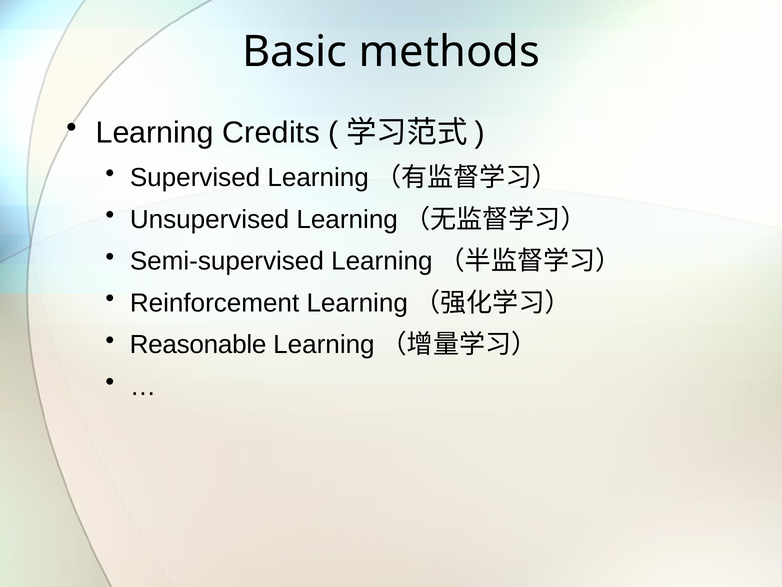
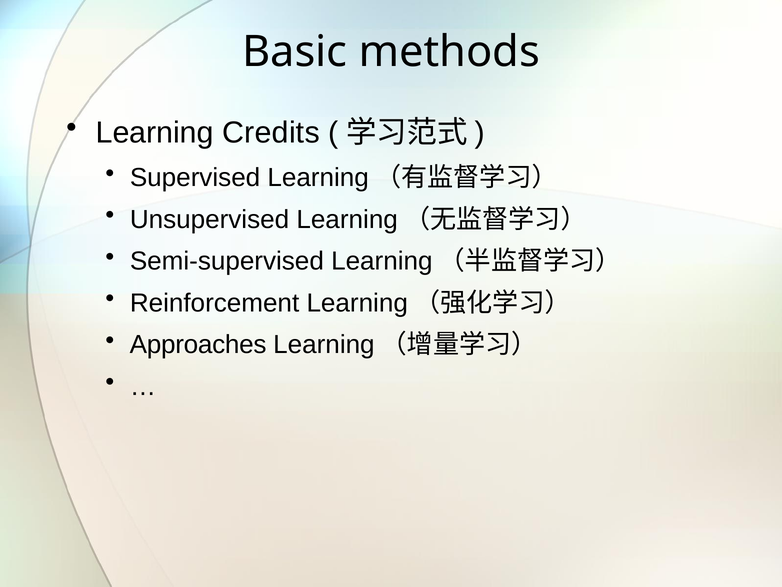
Reasonable: Reasonable -> Approaches (198, 344)
